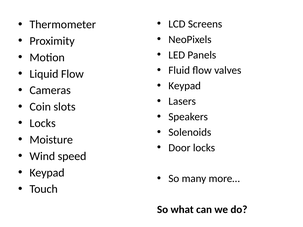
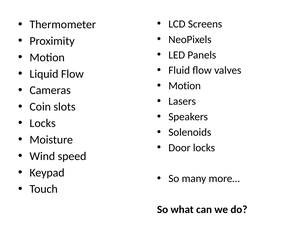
Keypad: Keypad -> Motion (185, 86)
